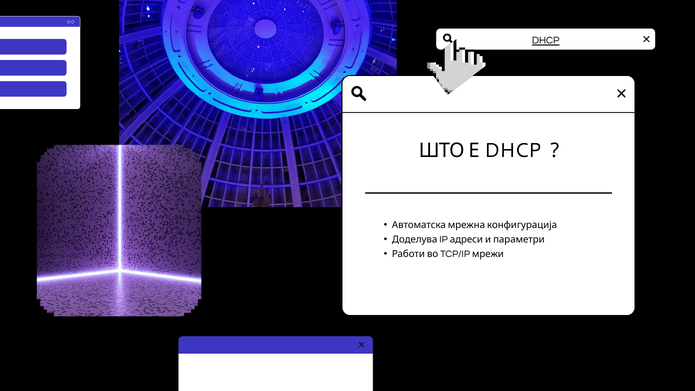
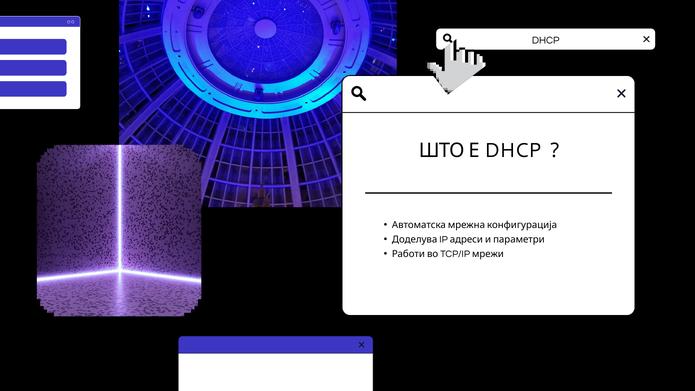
DHCP underline: present -> none (546, 41)
